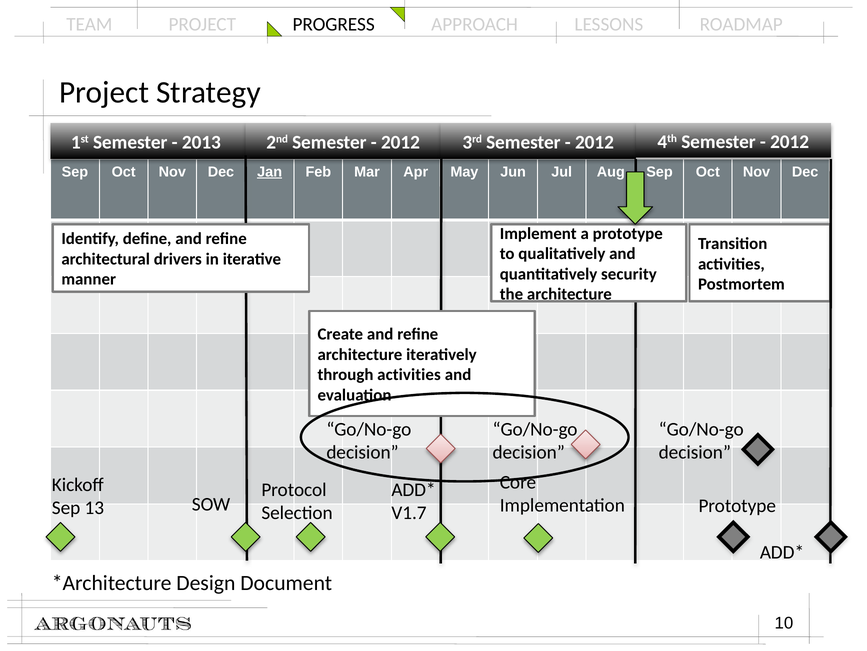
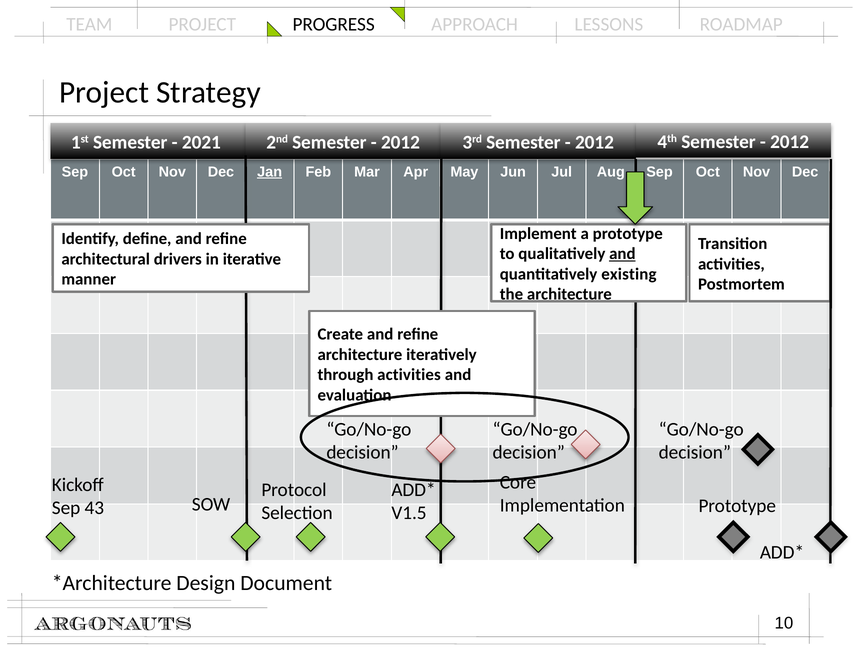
2013: 2013 -> 2021 (201, 142)
and underline: none -> present (622, 254)
security: security -> existing (629, 274)
13: 13 -> 43 (94, 507)
V1.7: V1.7 -> V1.5 (409, 512)
